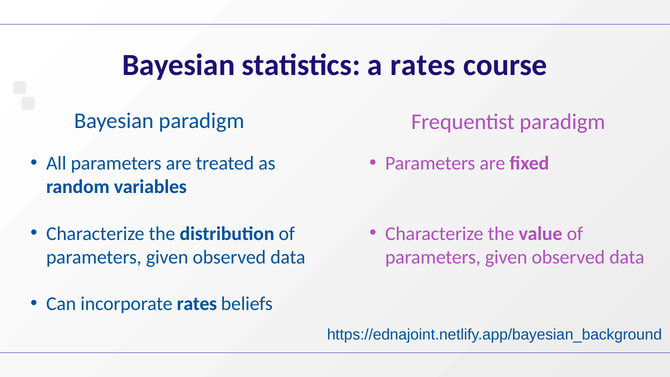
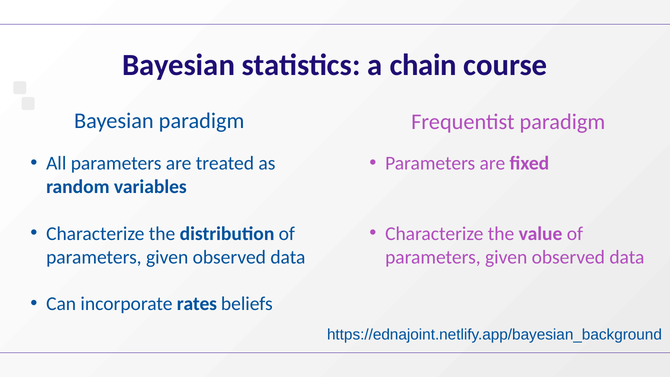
a rates: rates -> chain (423, 65)
